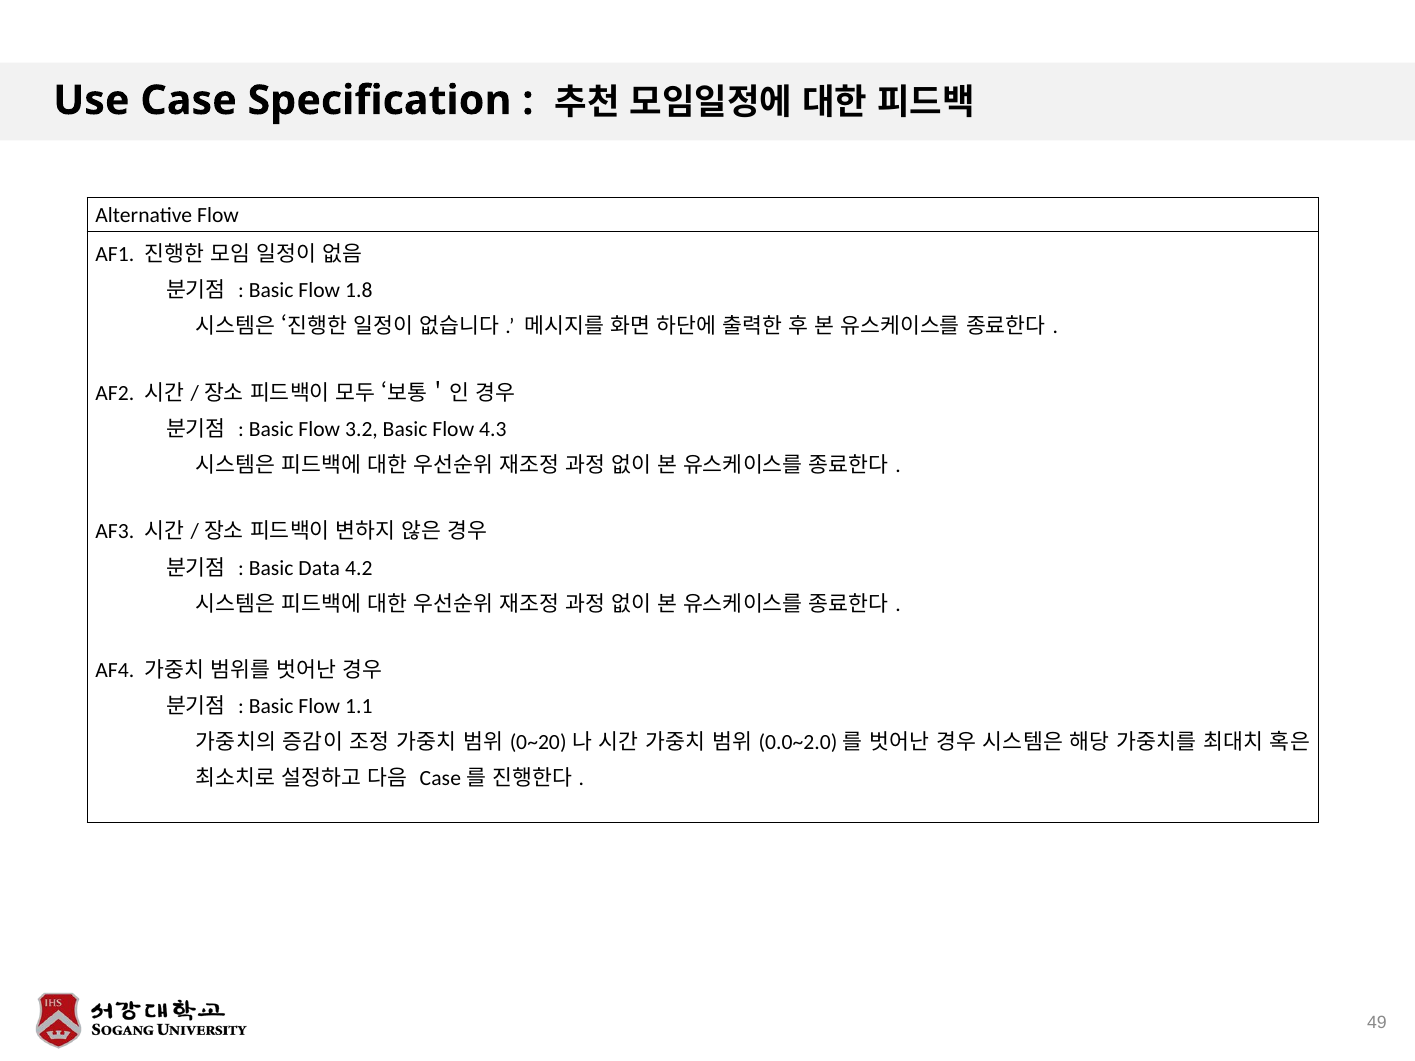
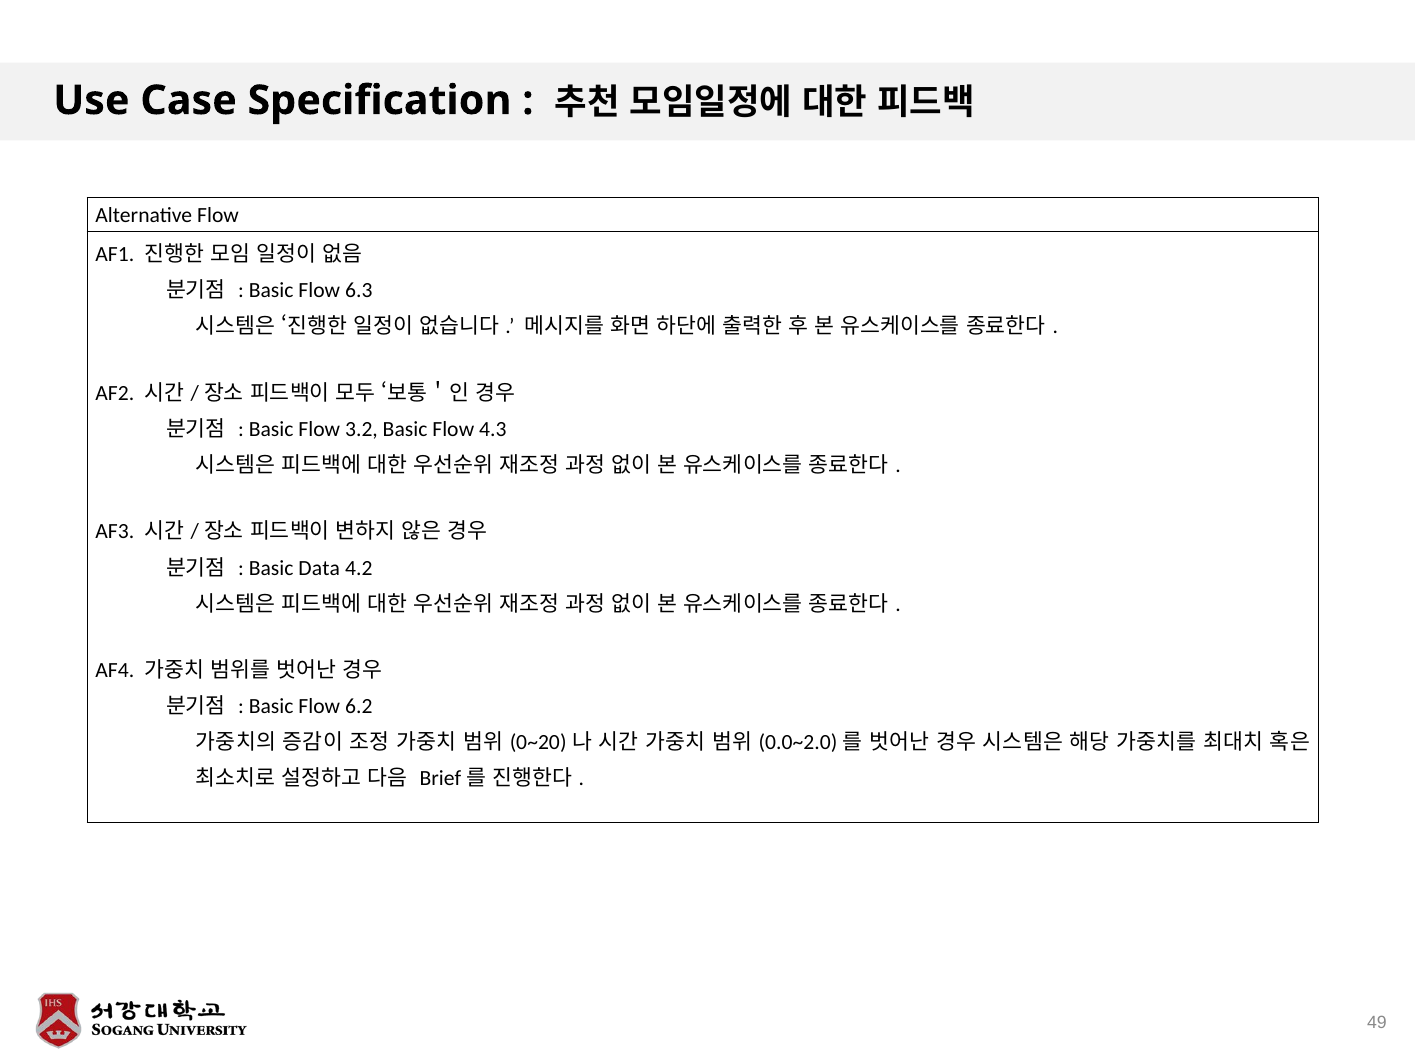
1.8: 1.8 -> 6.3 (359, 290)
1.1: 1.1 -> 6.2 (359, 707)
Case: Case -> Brief (440, 779)
